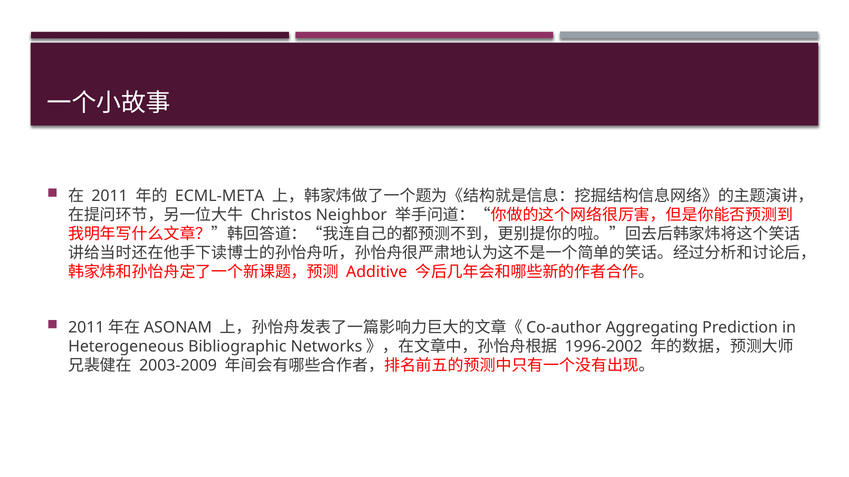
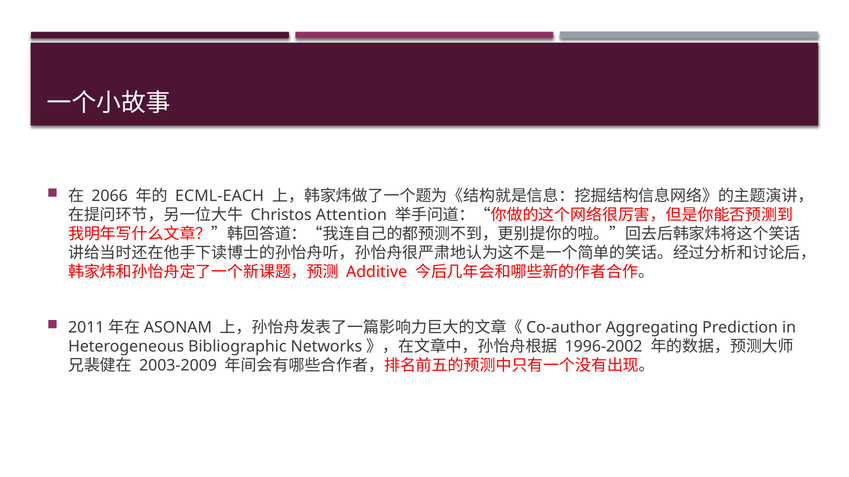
2011: 2011 -> 2066 (110, 196)
ECML-META: ECML-META -> ECML-EACH (220, 196)
Neighbor: Neighbor -> Attention (351, 215)
